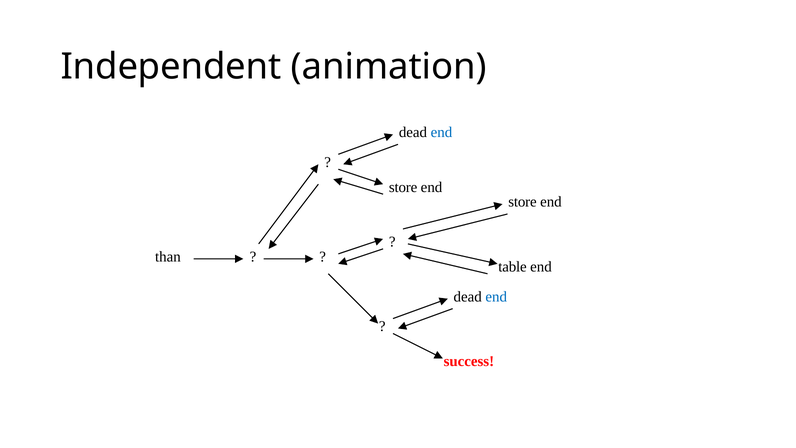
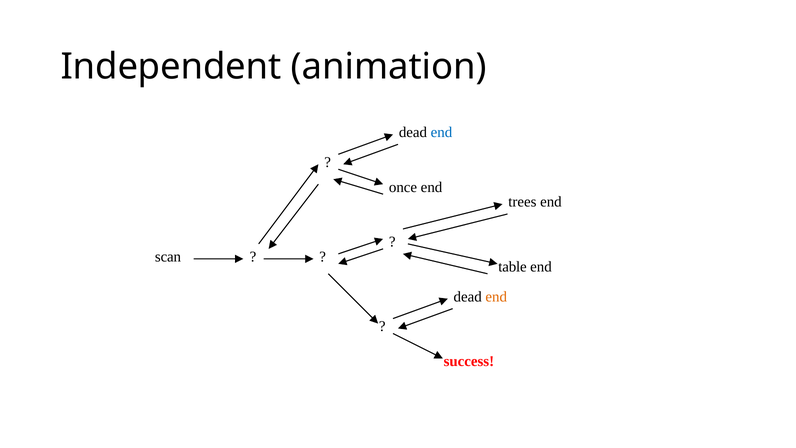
store: store -> once (403, 187)
store: store -> trees (522, 202)
than: than -> scan (168, 257)
end colour: blue -> orange (496, 296)
